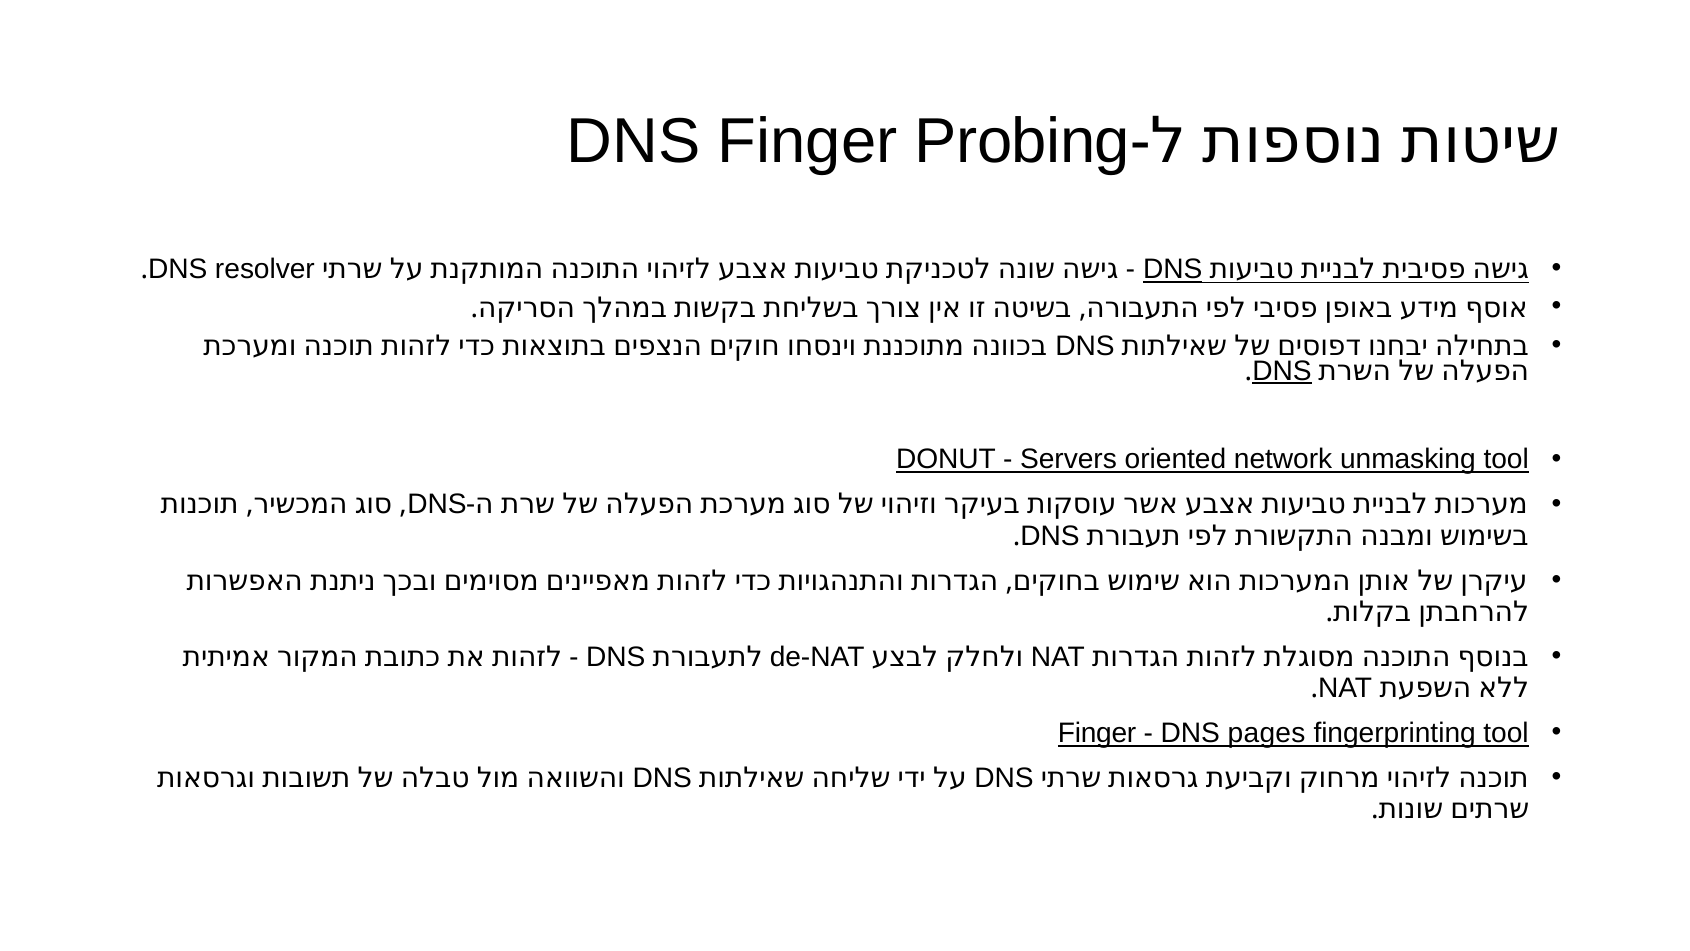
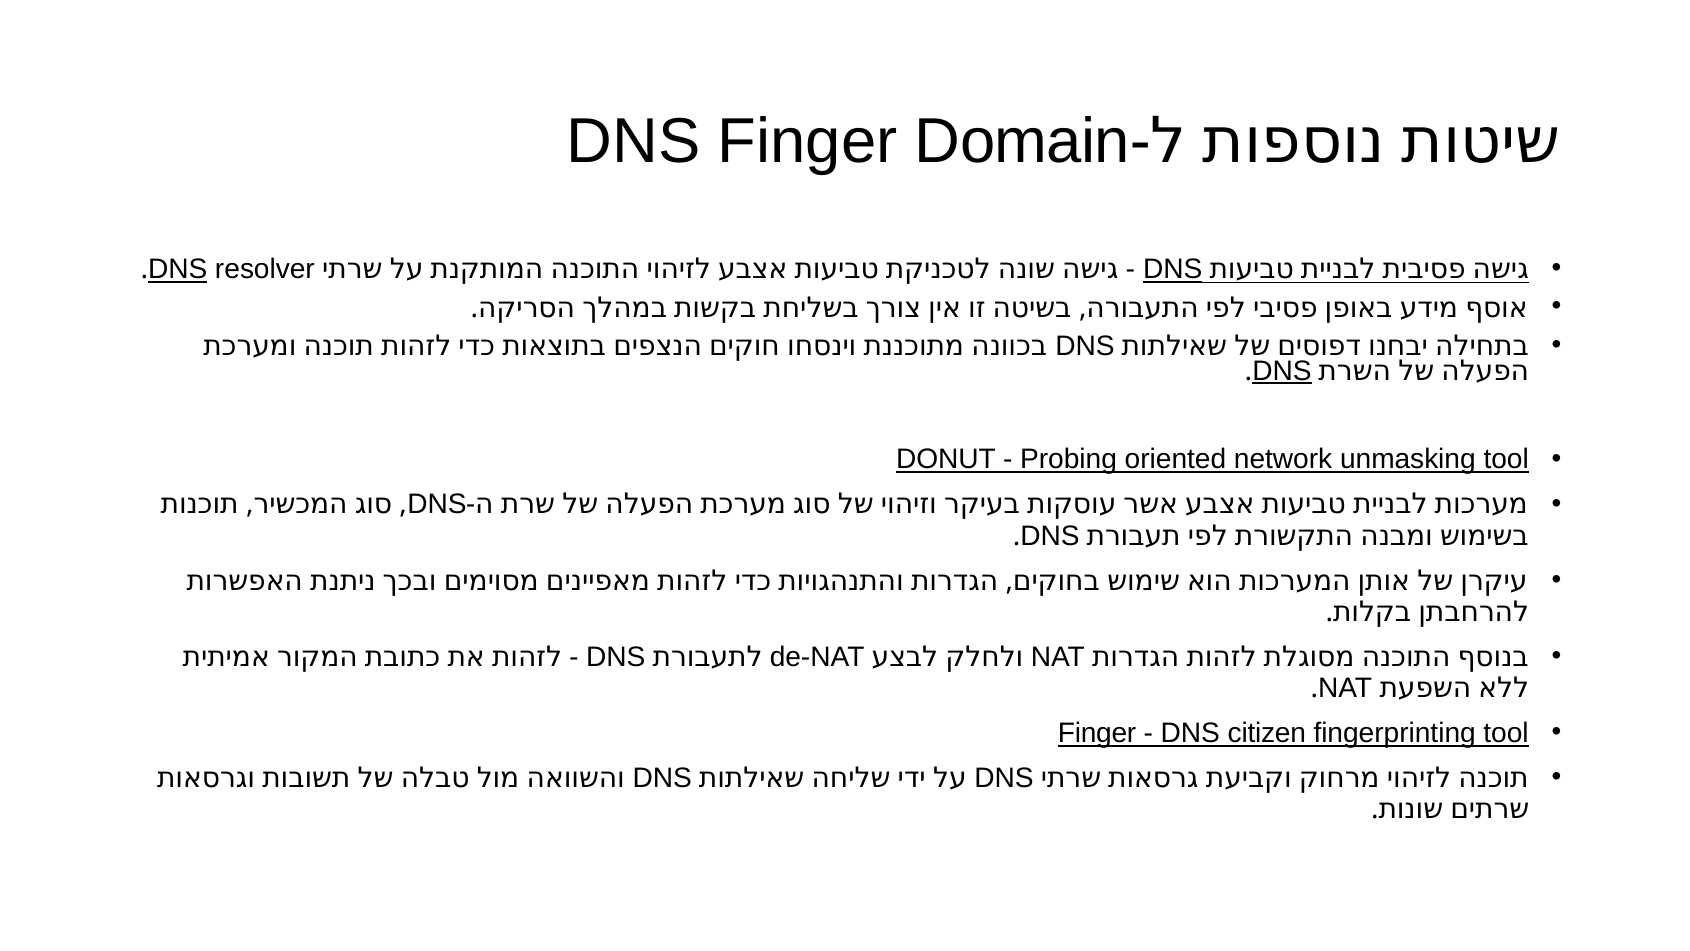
Probing: Probing -> Domain (1023, 142)
DNS underline: none -> present (178, 270)
Servers: Servers -> Probing (1069, 459)
pages: pages -> citizen (1267, 733)
